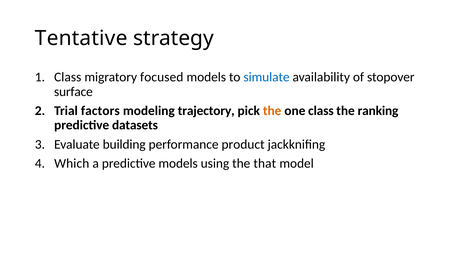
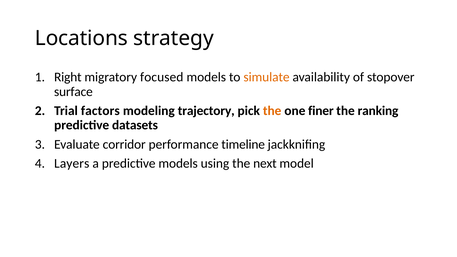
Tentative: Tentative -> Locations (81, 38)
Class: Class -> Right (68, 77)
simulate colour: blue -> orange (267, 77)
one class: class -> finer (321, 111)
building: building -> corridor (124, 144)
product: product -> timeline (243, 144)
Which: Which -> Layers (72, 164)
that: that -> next (265, 164)
